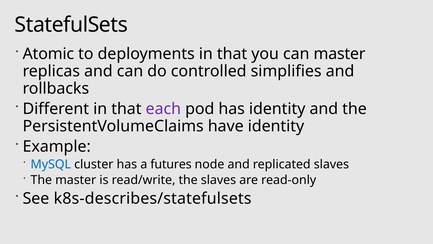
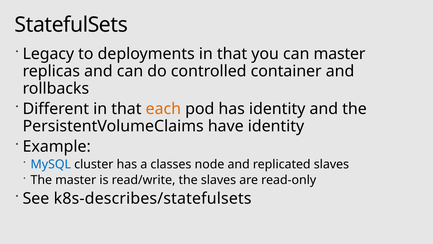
Atomic: Atomic -> Legacy (48, 54)
simplifies: simplifies -> container (286, 71)
each colour: purple -> orange (163, 109)
futures: futures -> classes (171, 164)
